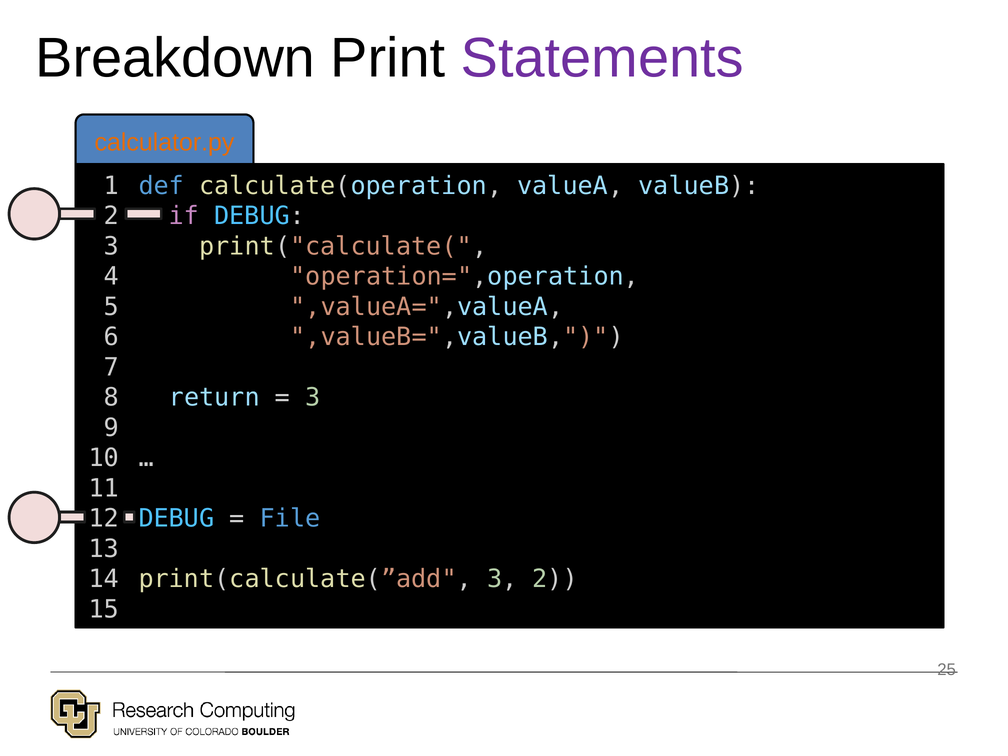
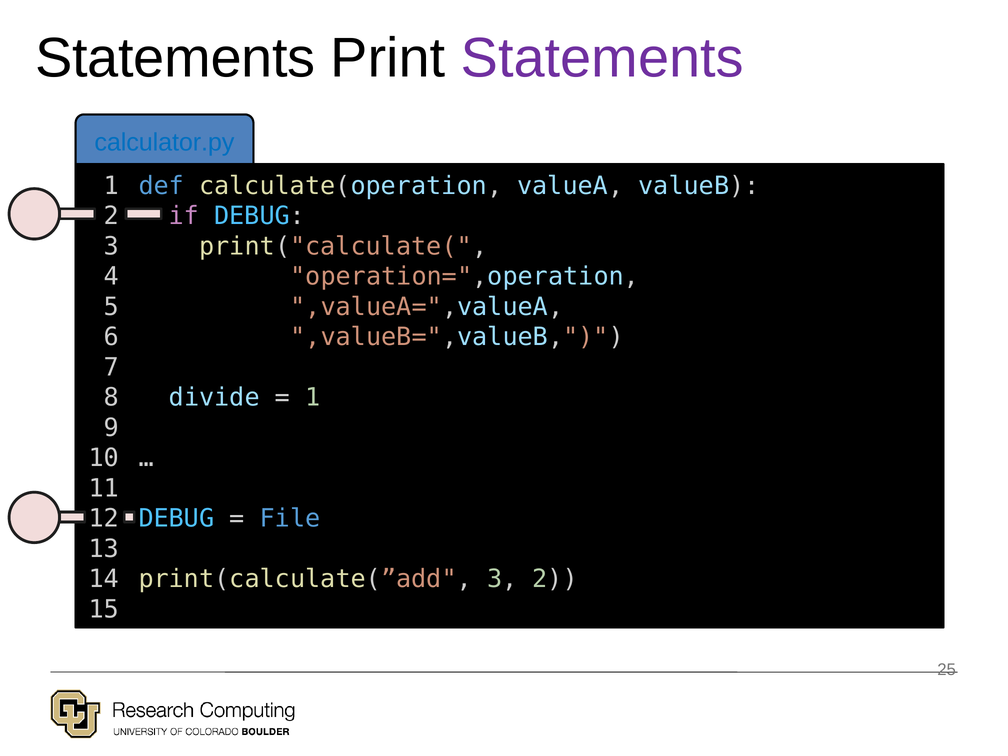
Breakdown: Breakdown -> Statements (175, 58)
calculator.py colour: orange -> blue (164, 142)
return: return -> divide (214, 398)
3: 3 -> 1 (313, 398)
